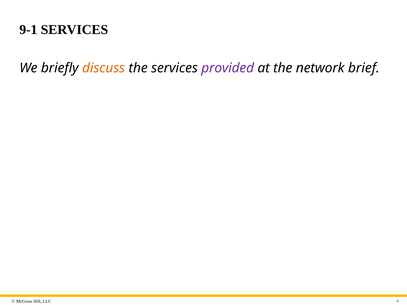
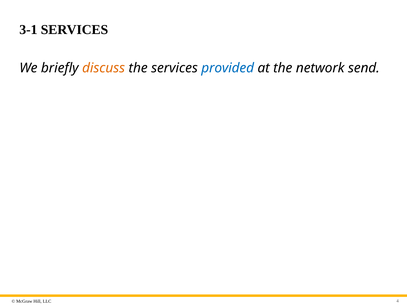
9-1: 9-1 -> 3-1 (28, 30)
provided colour: purple -> blue (228, 68)
brief: brief -> send (364, 68)
